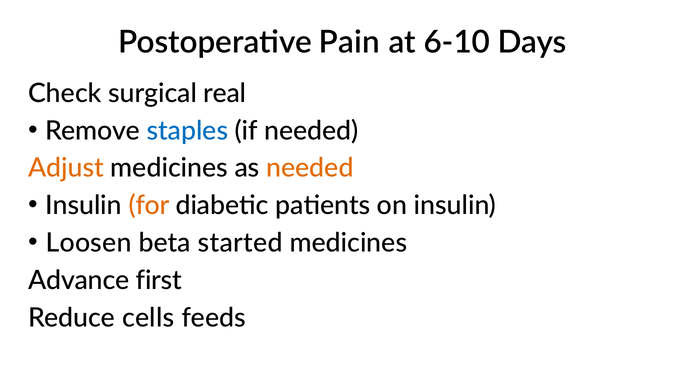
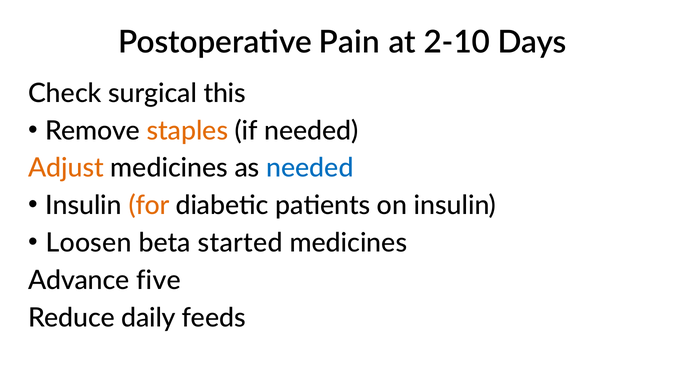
6-10: 6-10 -> 2-10 (457, 43)
real: real -> this (225, 94)
staples colour: blue -> orange (187, 131)
needed colour: orange -> blue (310, 168)
first: first -> five (159, 281)
cells: cells -> daily (148, 318)
